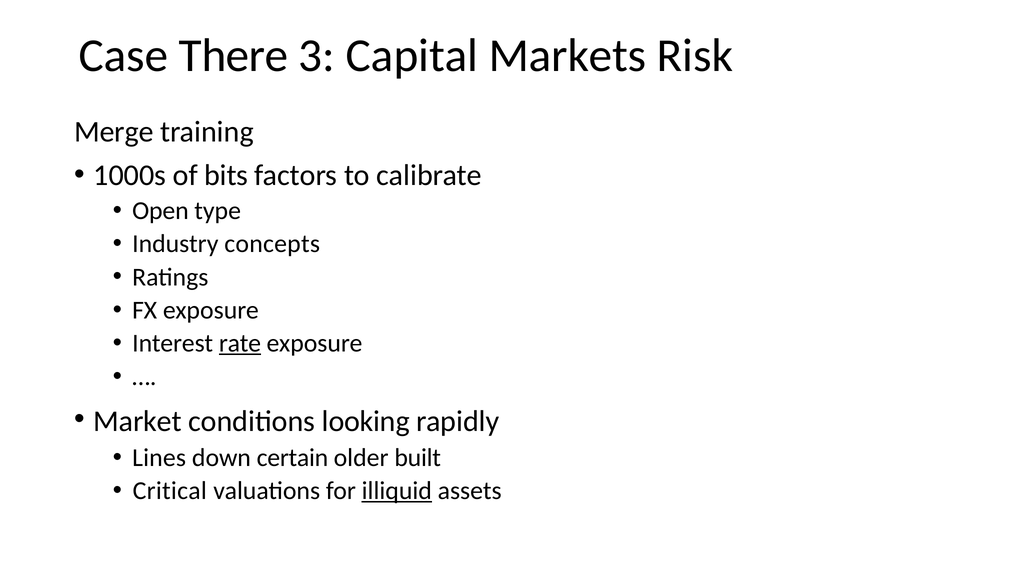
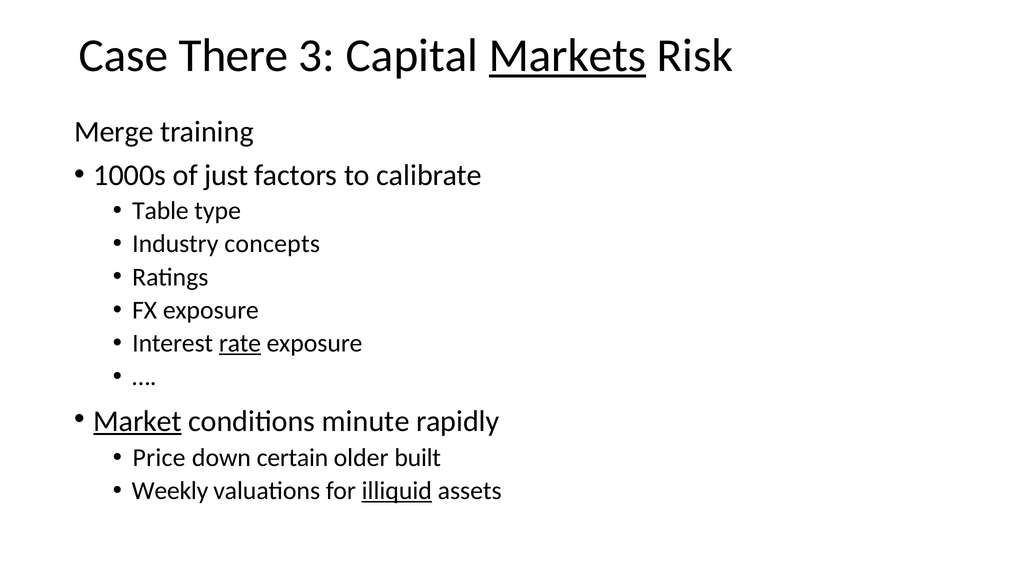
Markets underline: none -> present (568, 56)
bits: bits -> just (226, 175)
Open: Open -> Table (160, 211)
Market underline: none -> present (138, 422)
looking: looking -> minute (366, 422)
Lines: Lines -> Price (159, 458)
Critical: Critical -> Weekly (170, 491)
